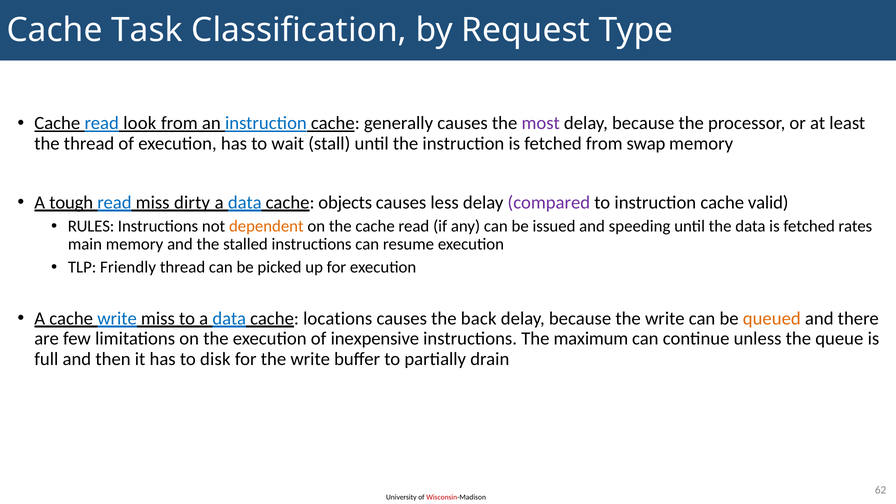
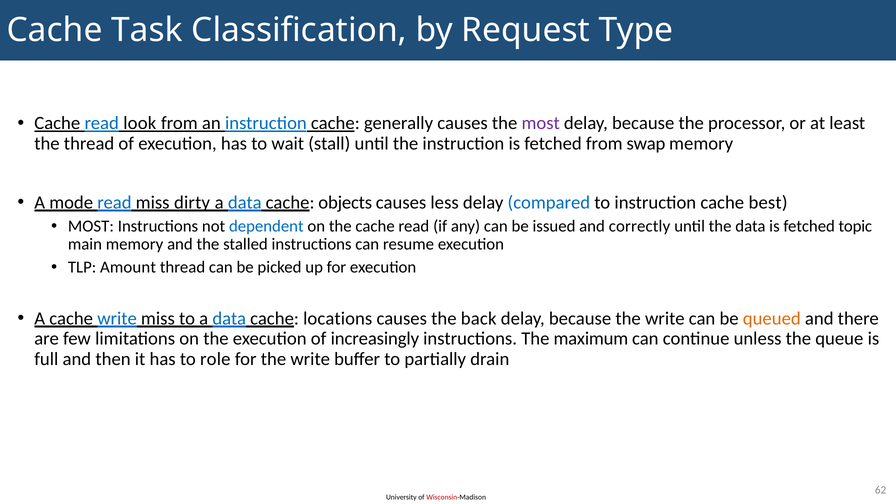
tough: tough -> mode (71, 202)
compared colour: purple -> blue (549, 202)
valid: valid -> best (768, 202)
RULES: RULES -> MOST (91, 226)
dependent colour: orange -> blue (266, 226)
speeding: speeding -> correctly (639, 226)
rates: rates -> topic (855, 226)
Friendly: Friendly -> Amount (128, 267)
inexpensive: inexpensive -> increasingly (375, 339)
disk: disk -> role (215, 359)
